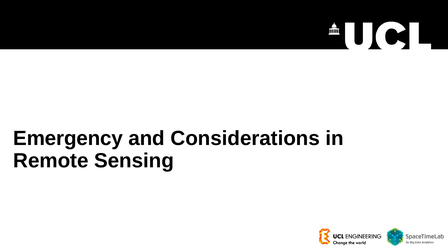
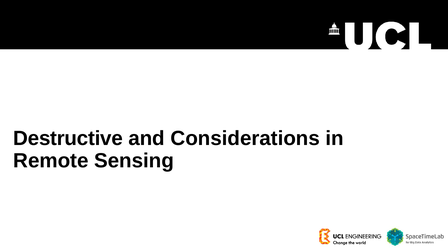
Emergency: Emergency -> Destructive (68, 138)
